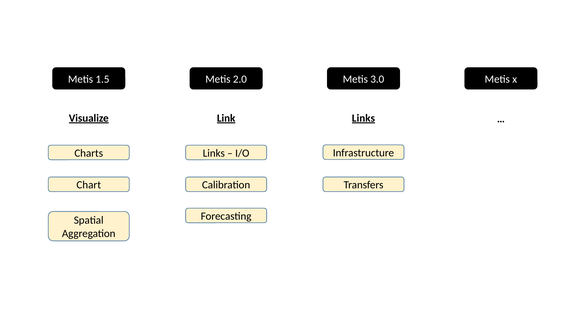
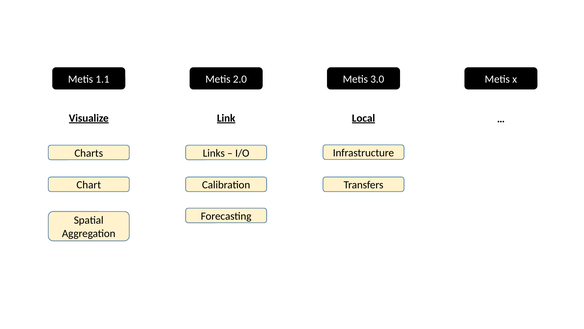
1.5: 1.5 -> 1.1 (103, 79)
Link Links: Links -> Local (363, 118)
